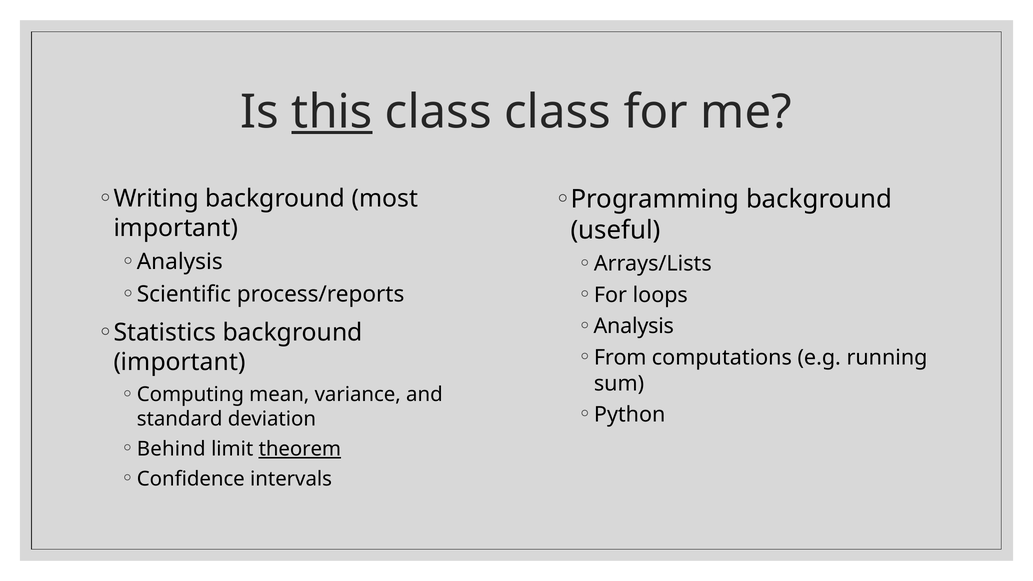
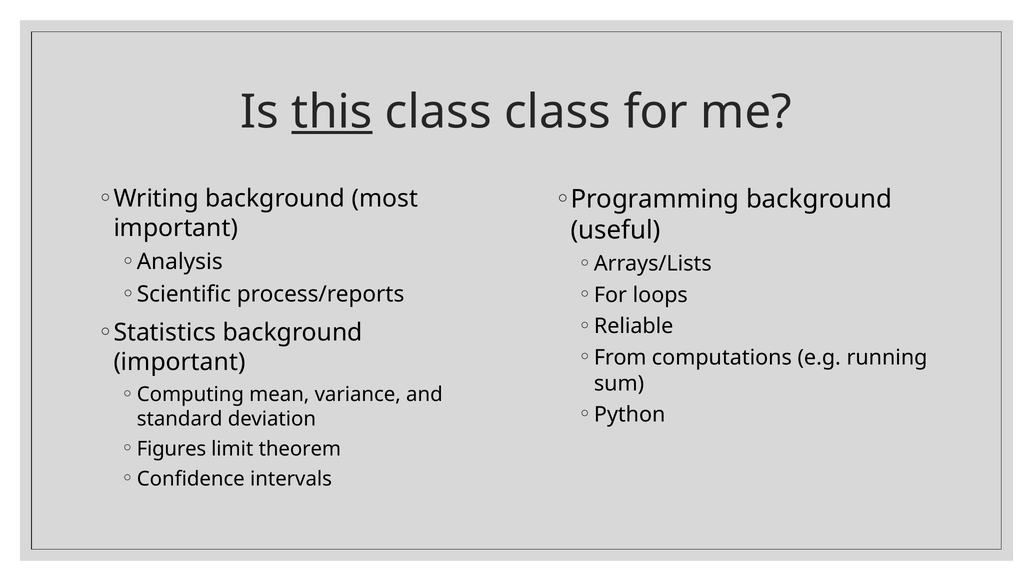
Analysis: Analysis -> Reliable (634, 326)
Behind: Behind -> Figures (171, 449)
theorem underline: present -> none (300, 449)
